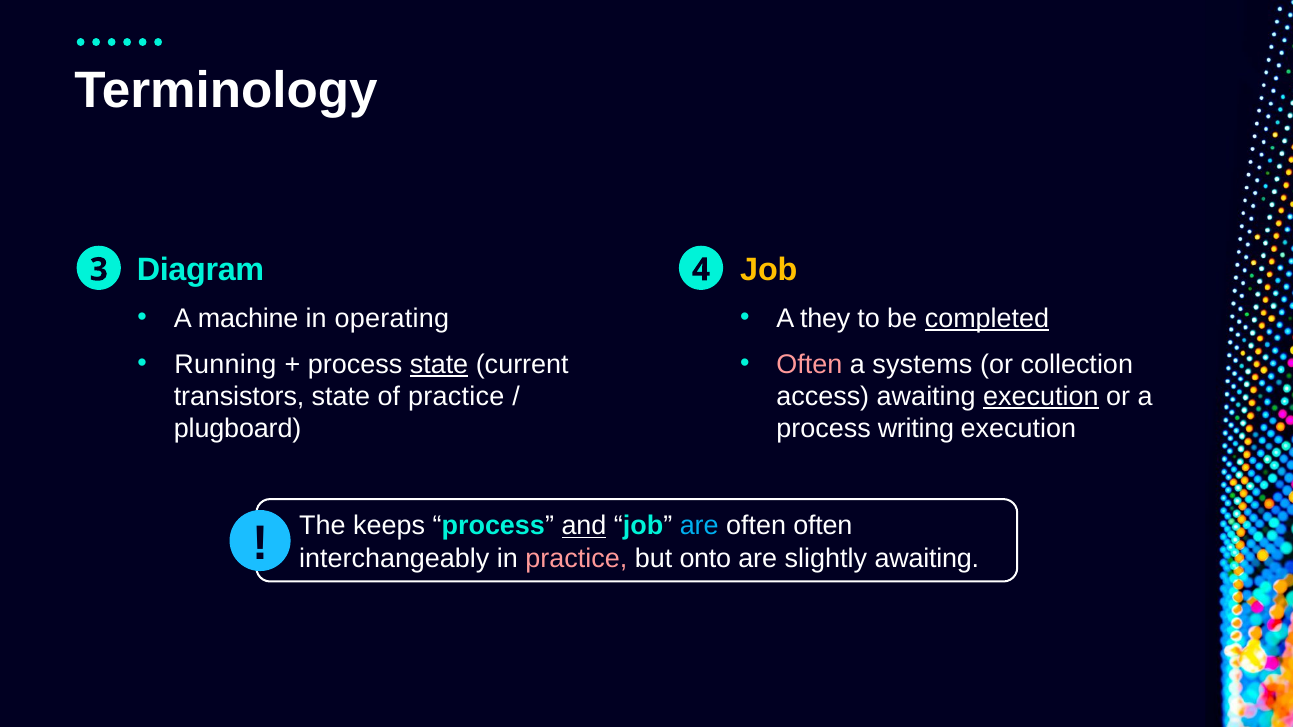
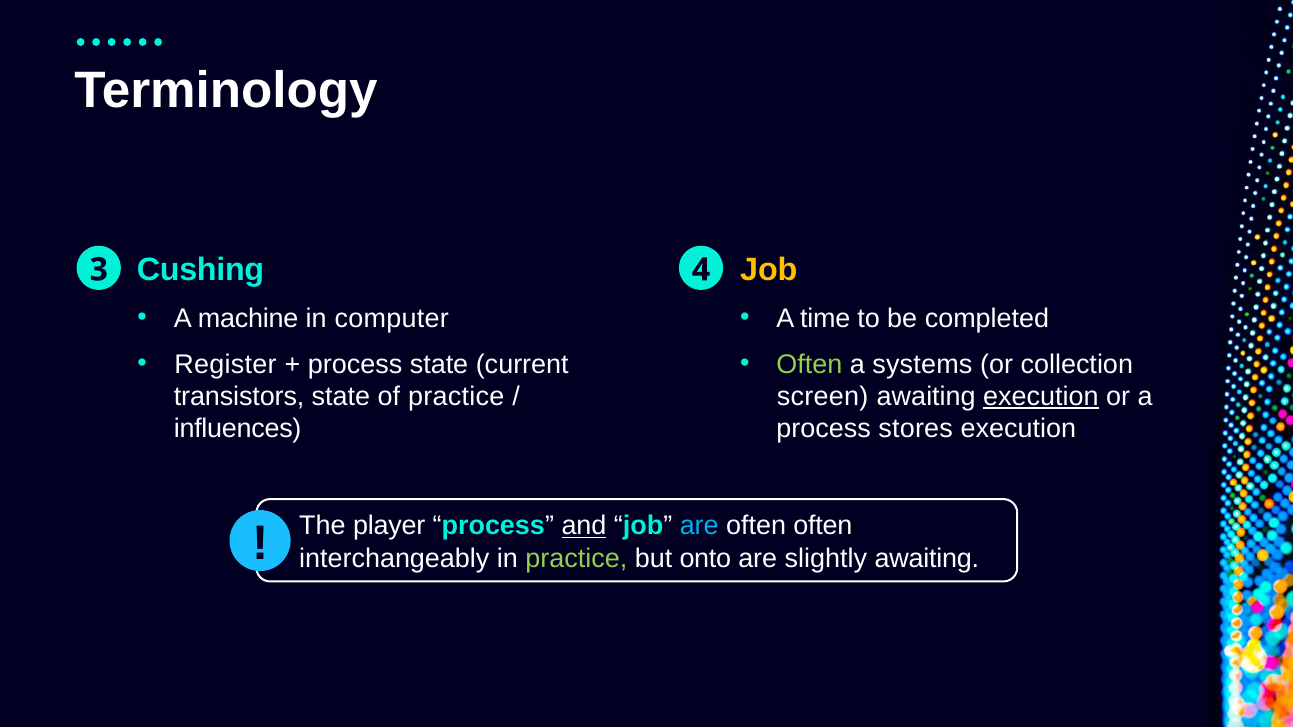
Diagram: Diagram -> Cushing (201, 270)
operating: operating -> computer (392, 318)
they: they -> time (825, 318)
completed underline: present -> none (987, 318)
Running: Running -> Register (225, 364)
state underline: present -> none (439, 364)
Often colour: pink -> light green (809, 364)
access: access -> screen (823, 397)
plugboard: plugboard -> influences (238, 429)
writing: writing -> stores (916, 429)
keeps: keeps -> player (389, 526)
practice colour: pink -> light green (576, 559)
